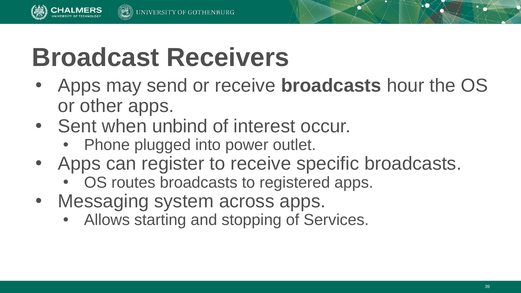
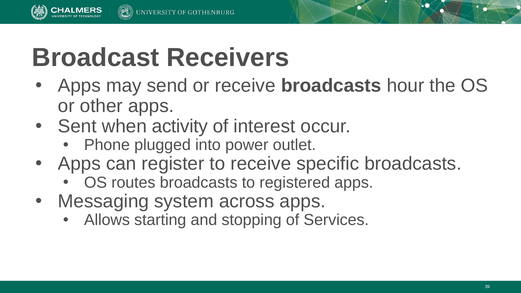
unbind: unbind -> activity (180, 126)
